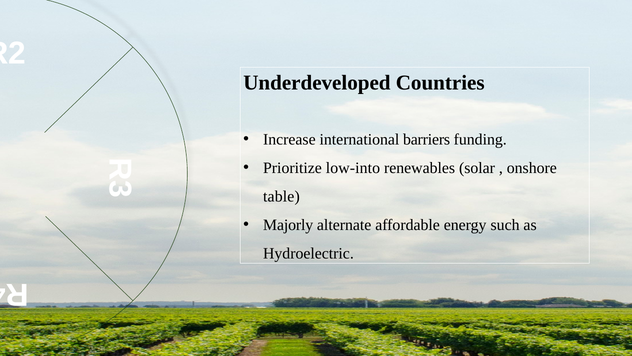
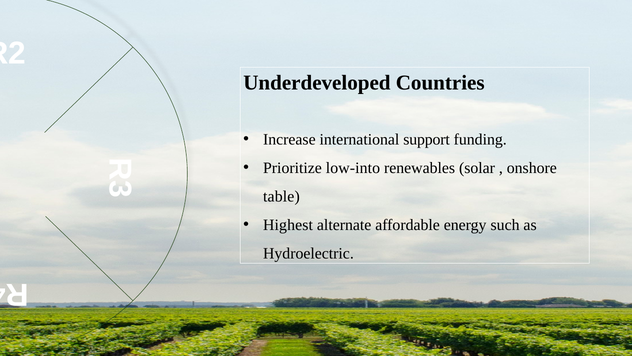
barriers: barriers -> support (427, 139)
Majorly: Majorly -> Highest (288, 225)
